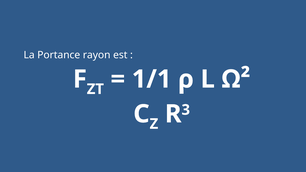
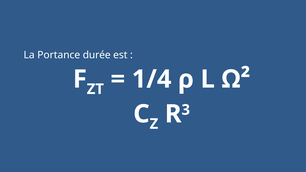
rayon: rayon -> durée (97, 55)
1/1: 1/1 -> 1/4 (152, 79)
